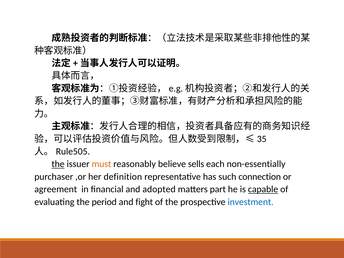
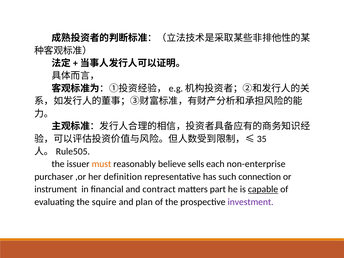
the underline: present -> none (58, 164)
non-essentially: non-essentially -> non-enterprise (256, 164)
agreement: agreement -> instrument (56, 189)
adopted: adopted -> contract (159, 189)
period: period -> squire (104, 202)
fight: fight -> plan (144, 202)
investment colour: blue -> purple (251, 202)
